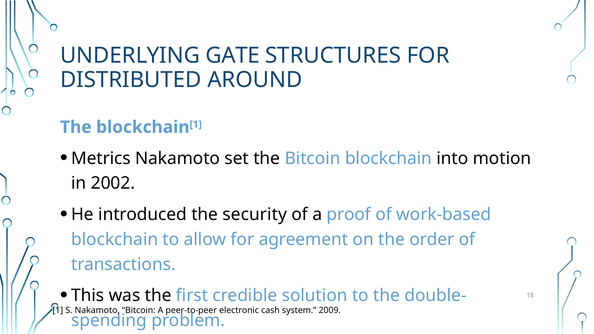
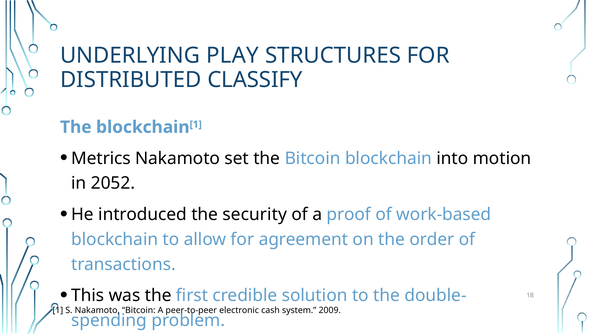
GATE: GATE -> PLAY (232, 56)
AROUND: AROUND -> CLASSIFY (255, 80)
2002: 2002 -> 2052 (113, 183)
